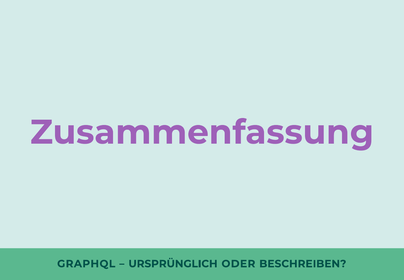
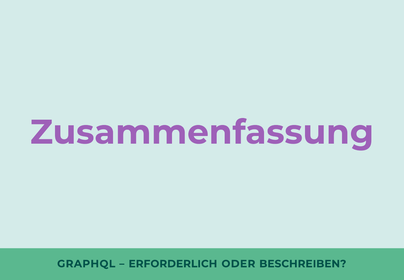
URSPRÜNGLICH: URSPRÜNGLICH -> ERFORDERLICH (173, 263)
